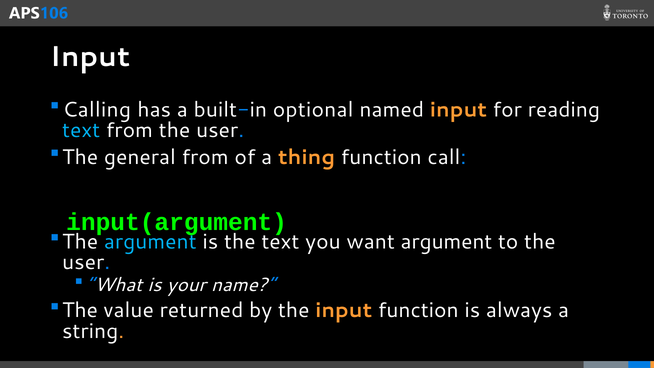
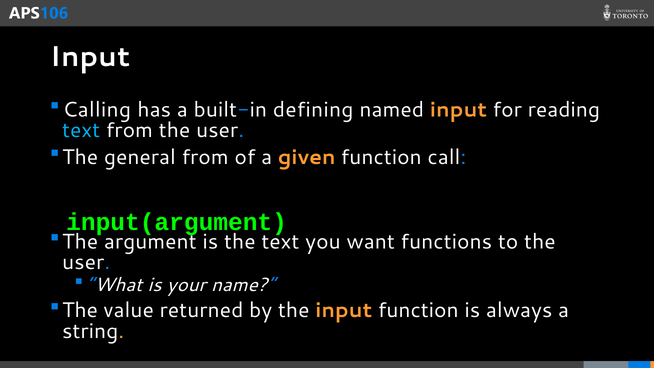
optional: optional -> defining (313, 110)
thing: thing -> given (307, 157)
argument colour: light blue -> white (150, 242)
want argument: argument -> functions (446, 242)
